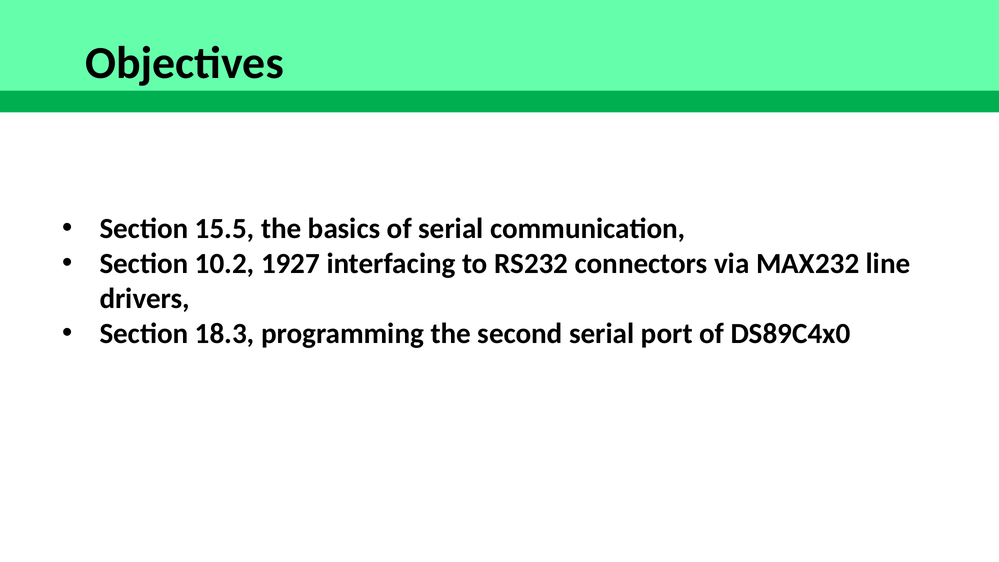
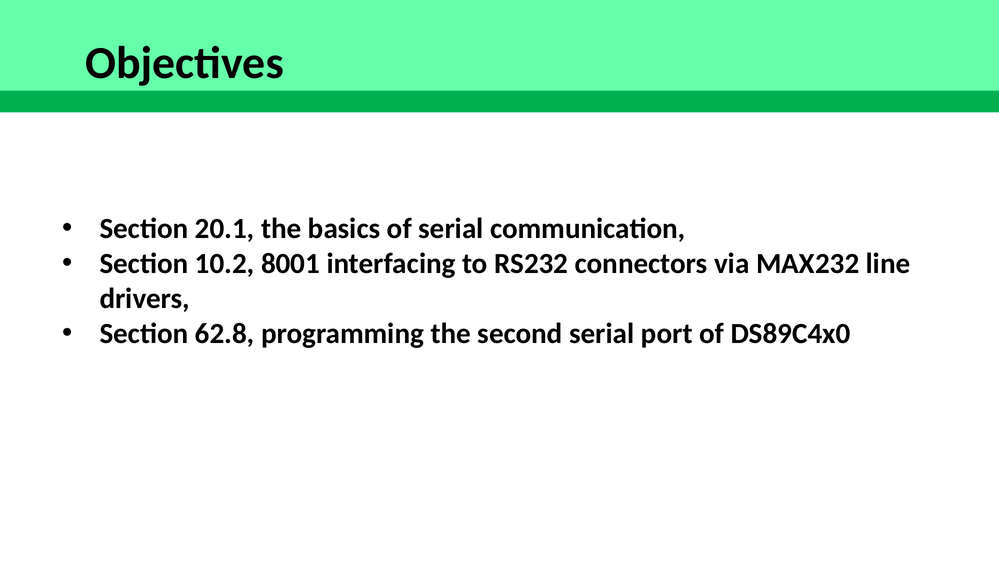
15.5: 15.5 -> 20.1 (225, 229)
1927: 1927 -> 8001 (290, 264)
18.3: 18.3 -> 62.8 (225, 334)
